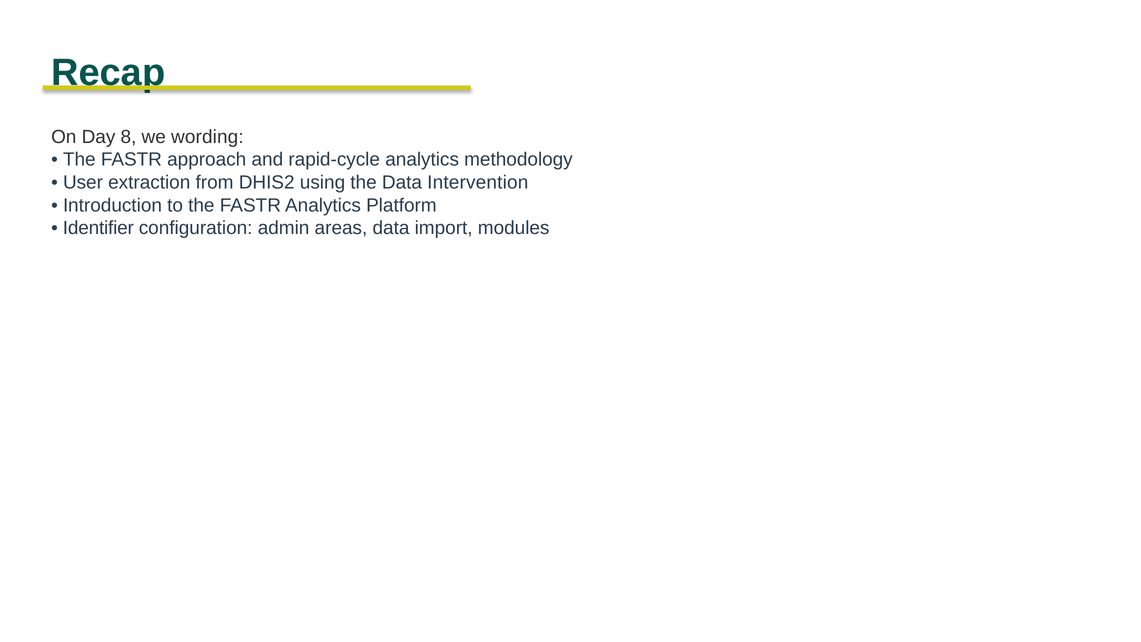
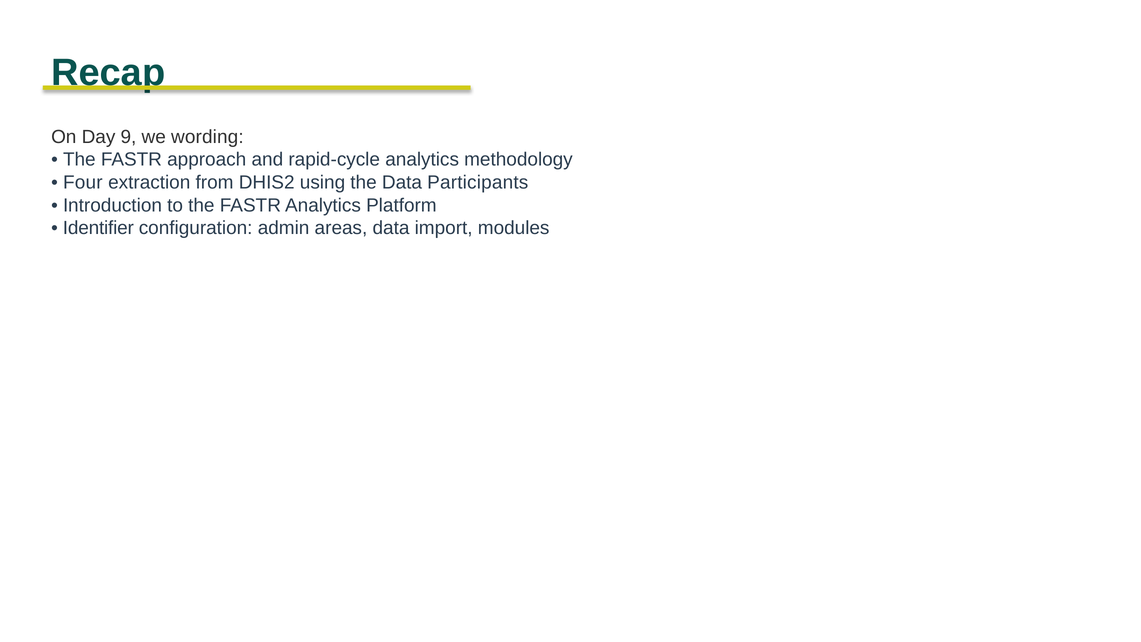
8: 8 -> 9 (128, 137)
User: User -> Four (83, 182)
Intervention: Intervention -> Participants (478, 182)
